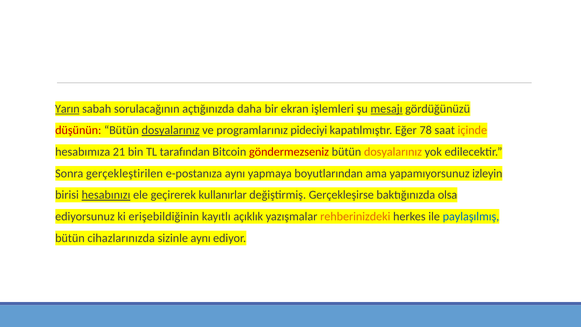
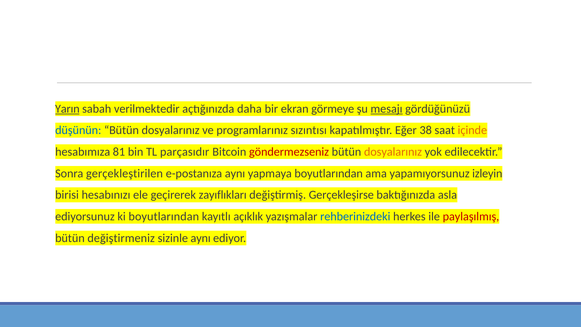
sorulacağının: sorulacağının -> verilmektedir (147, 109)
işlemleri: işlemleri -> görmeye (333, 109)
düşünün colour: red -> blue (78, 130)
dosyalarınız underline: present -> none (171, 130)
pideciyi: pideciyi -> sızıntısı (309, 130)
78: 78 -> 38 (426, 130)
21: 21 -> 81 (119, 152)
tarafından: tarafından -> parçasıdır (185, 152)
hesabınızı underline: present -> none (106, 195)
kullanırlar: kullanırlar -> zayıflıkları (223, 195)
olsa: olsa -> asla (447, 195)
ki erişebildiğinin: erişebildiğinin -> boyutlarından (164, 216)
rehberinizdeki colour: orange -> blue (355, 216)
paylaşılmış colour: blue -> red (471, 216)
cihazlarınızda: cihazlarınızda -> değiştirmeniz (121, 238)
